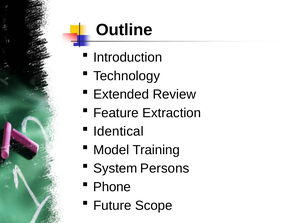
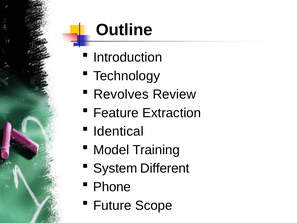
Extended: Extended -> Revolves (121, 94)
Persons: Persons -> Different (165, 168)
